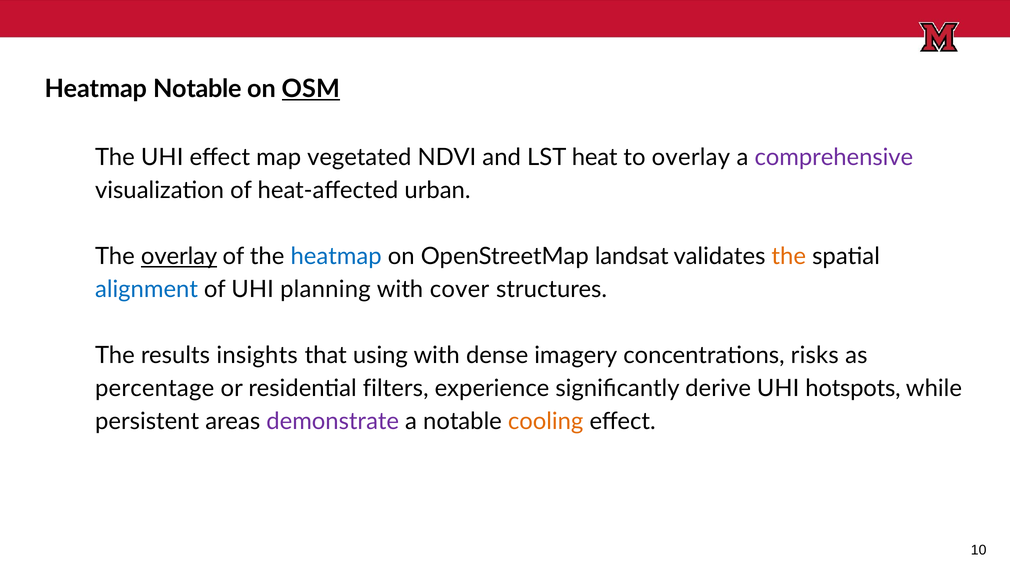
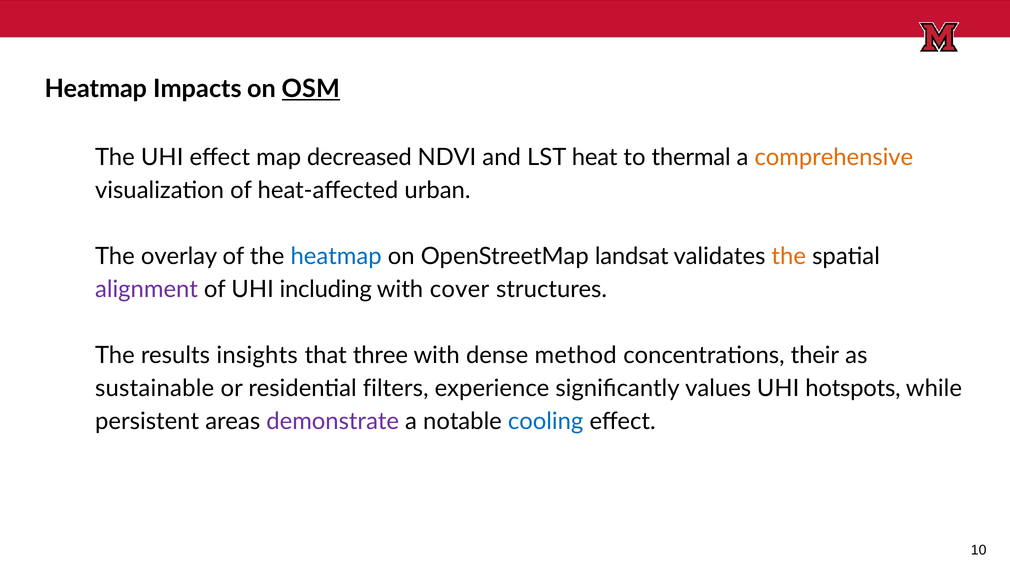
Heatmap Notable: Notable -> Impacts (198, 89)
vegetated: vegetated -> decreased (359, 158)
to overlay: overlay -> thermal (691, 158)
comprehensive colour: purple -> orange (834, 158)
overlay underline: present -> none (179, 256)
alignment colour: blue -> purple (146, 289)
planning: planning -> including (326, 289)
using: using -> three (380, 355)
imagery: imagery -> method (576, 355)
risks: risks -> their (815, 355)
percentage: percentage -> sustainable (155, 388)
derive: derive -> values (718, 388)
cooling colour: orange -> blue (546, 421)
